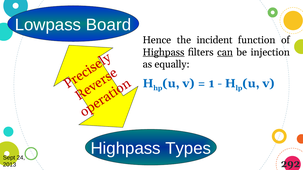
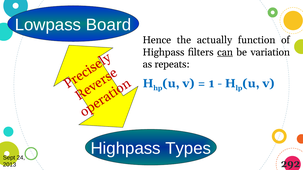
incident: incident -> actually (214, 40)
Highpass underline: present -> none (164, 52)
injection: injection -> variation (270, 52)
equally: equally -> repeats (172, 64)
